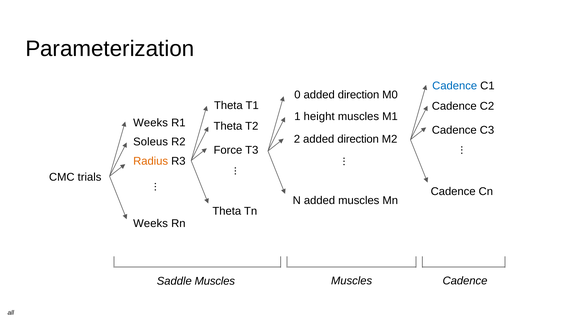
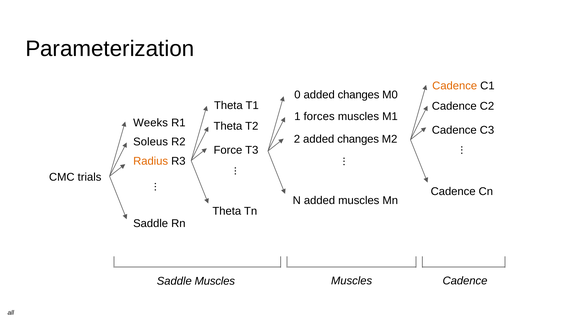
Cadence colour: blue -> orange (455, 86)
0 added direction: direction -> changes (359, 95)
height: height -> forces (319, 117)
2 added direction: direction -> changes (358, 139)
Weeks: Weeks -> Saddle (151, 223)
